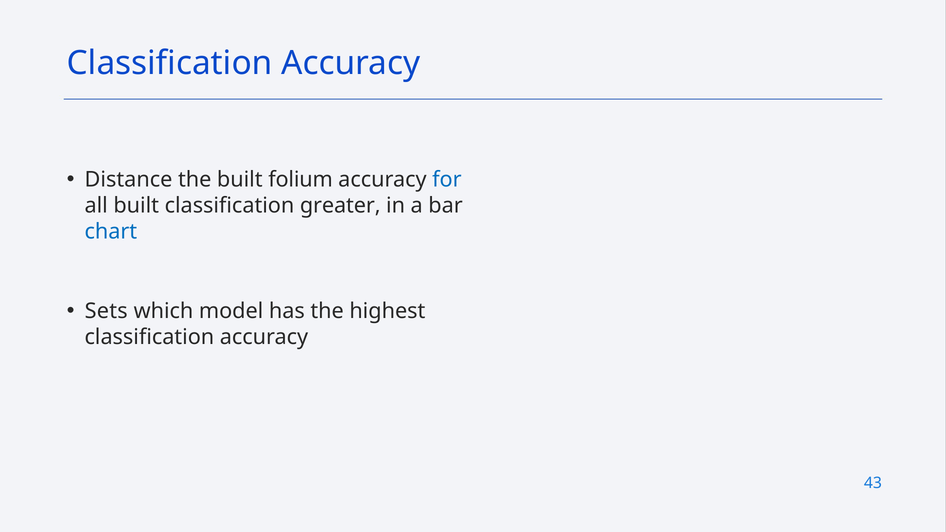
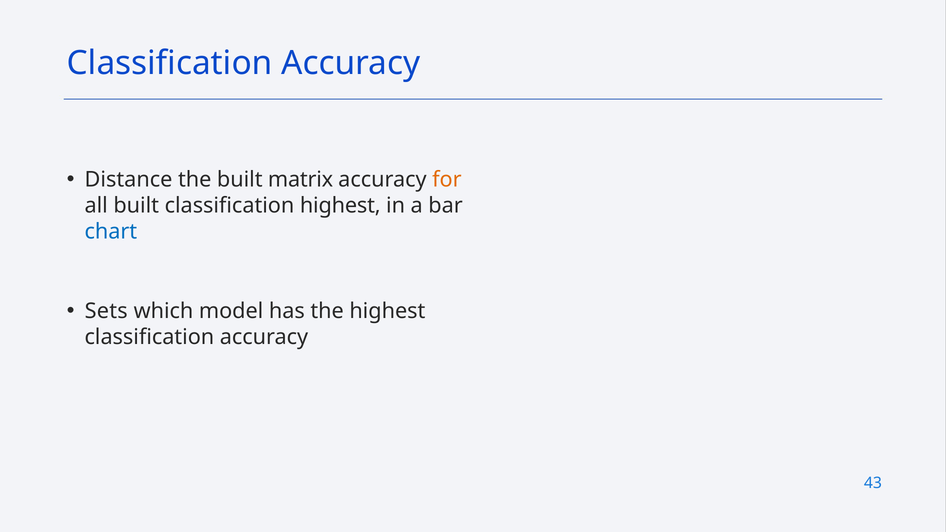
folium: folium -> matrix (301, 180)
for colour: blue -> orange (447, 180)
classification greater: greater -> highest (340, 206)
